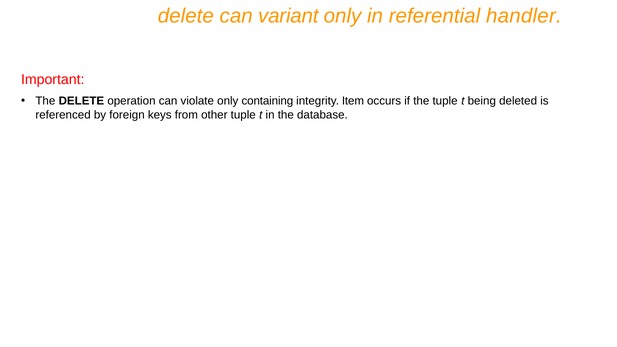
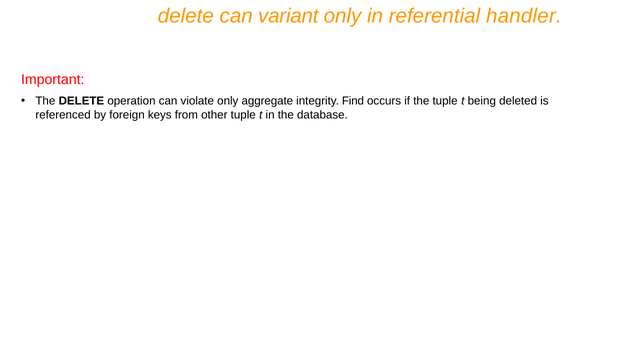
containing: containing -> aggregate (267, 101)
Item: Item -> Find (353, 101)
